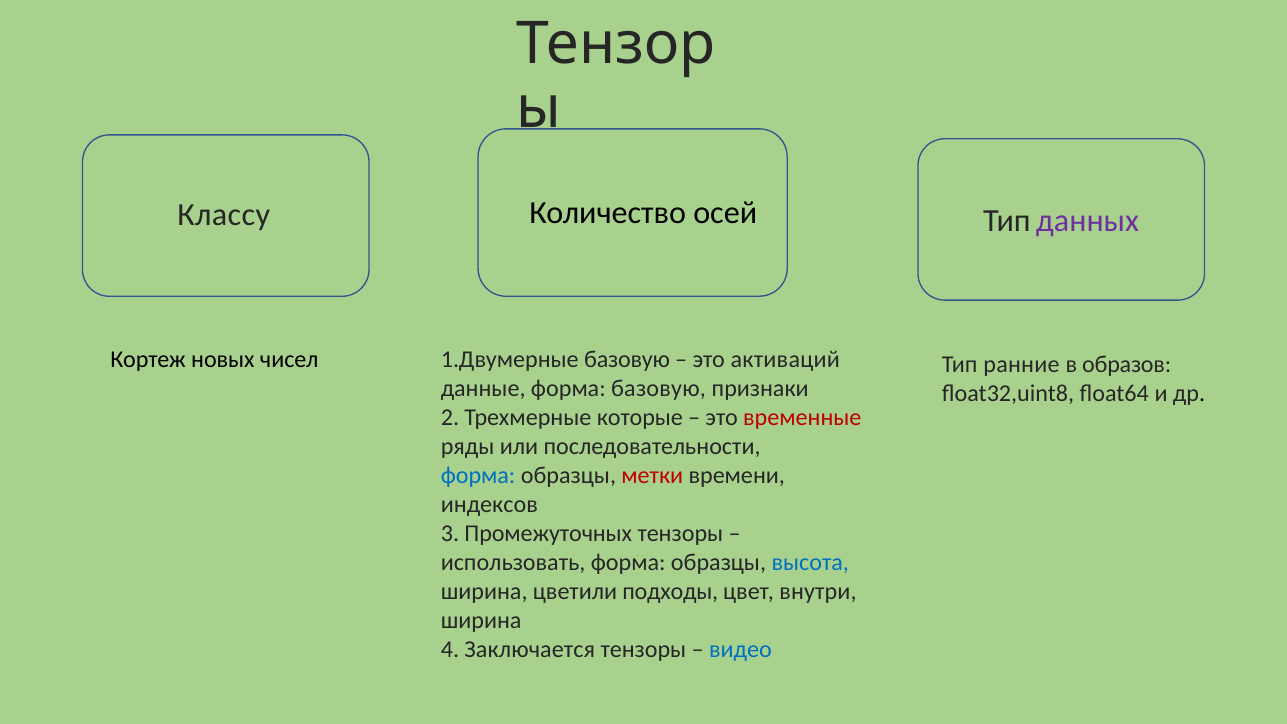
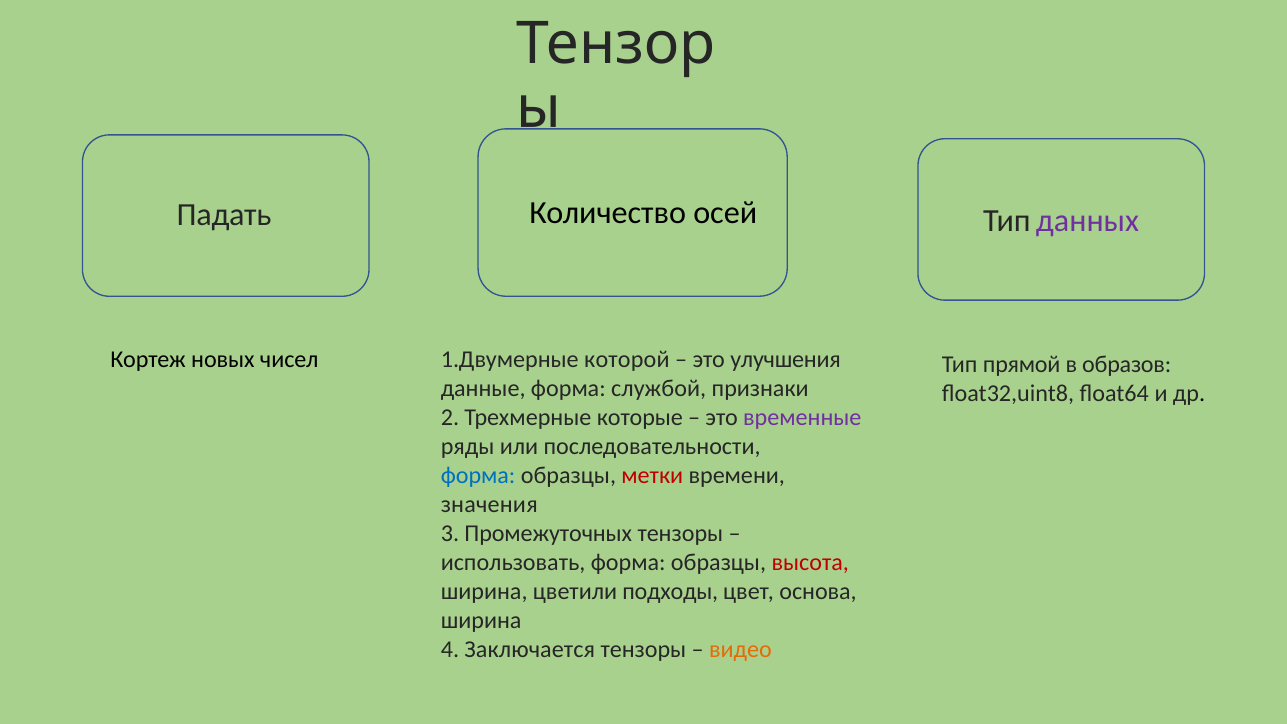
Классу: Классу -> Падать (224, 214)
1.Двумерные базовую: базовую -> которой (627, 360)
активаций: активаций -> улучшения (786, 360)
ранние: ранние -> прямой (1022, 365)
форма базовую: базовую -> службой (659, 389)
временные colour: red -> purple (802, 418)
индексов: индексов -> значения (489, 504)
высота colour: blue -> red (810, 562)
внутри: внутри -> основа (818, 591)
видео colour: blue -> orange (741, 649)
